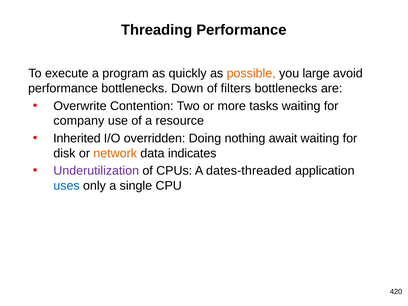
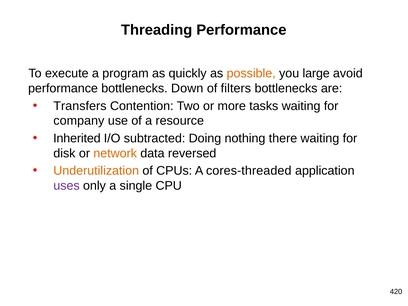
Overwrite: Overwrite -> Transfers (80, 106)
overridden: overridden -> subtracted (155, 138)
await: await -> there (283, 138)
indicates: indicates -> reversed (192, 153)
Underutilization colour: purple -> orange (96, 171)
dates-threaded: dates-threaded -> cores-threaded (249, 171)
uses colour: blue -> purple (67, 186)
